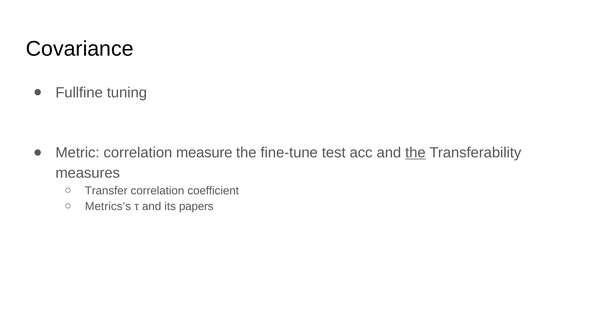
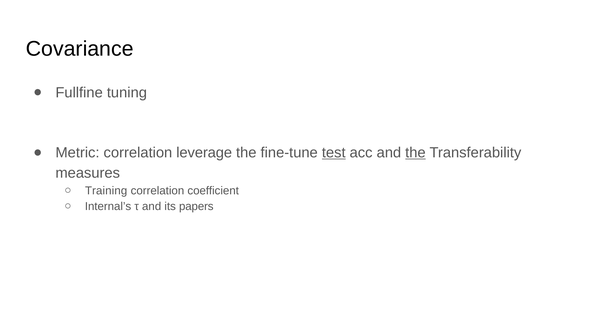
measure: measure -> leverage (204, 153)
test underline: none -> present (334, 153)
Transfer: Transfer -> Training (106, 191)
Metrics’s: Metrics’s -> Internal’s (108, 207)
